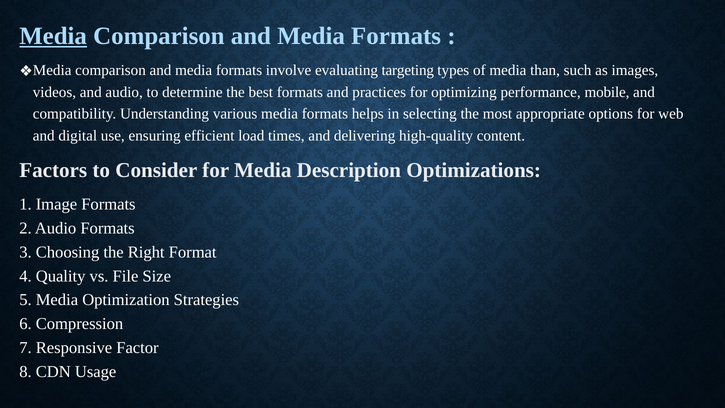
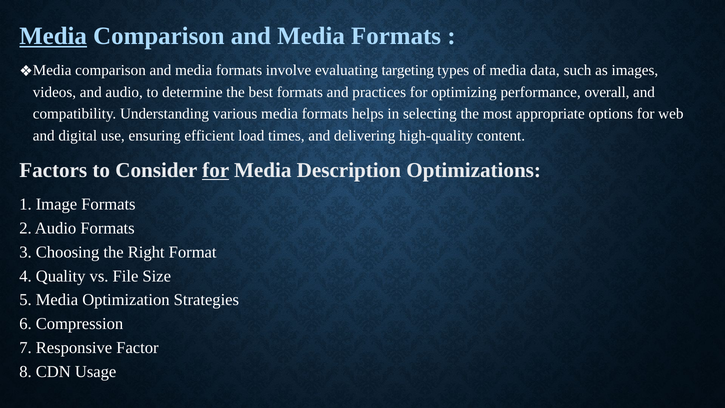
than: than -> data (545, 70)
mobile: mobile -> overall (607, 92)
for underline: none -> present (216, 170)
